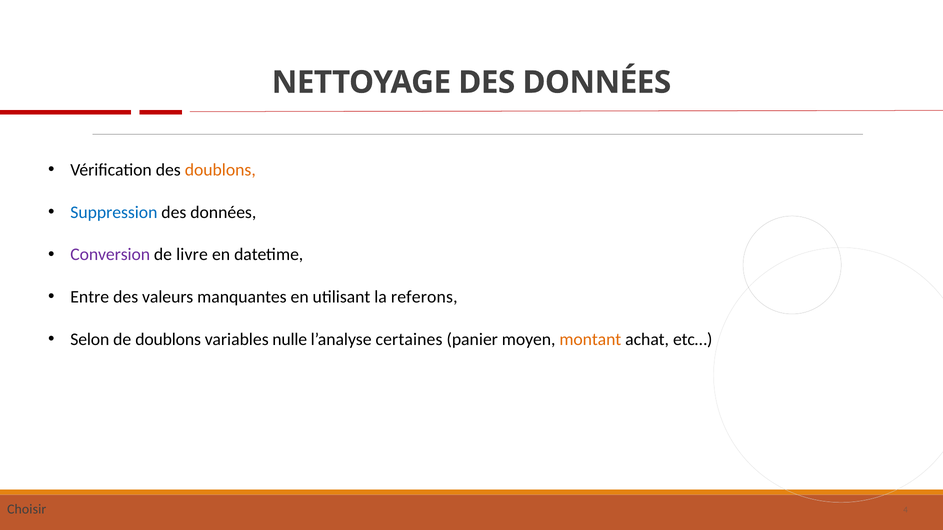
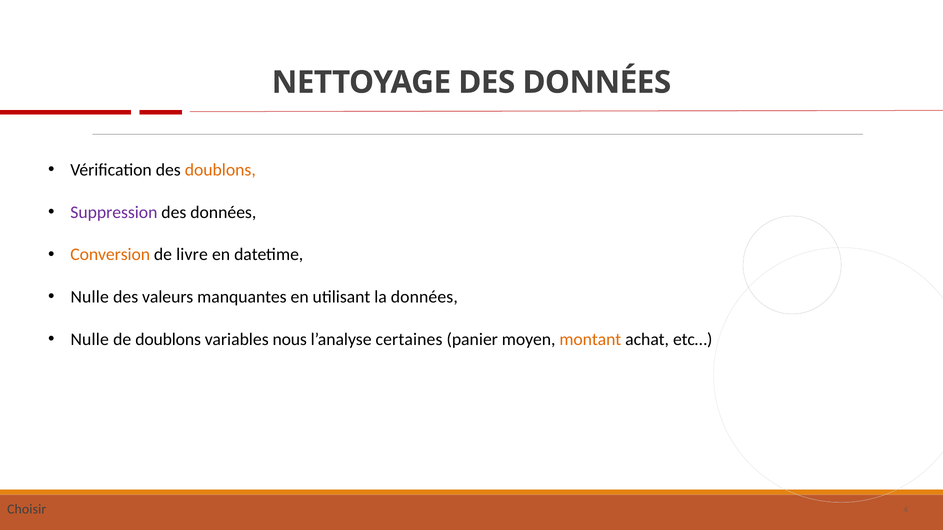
Suppression colour: blue -> purple (114, 212)
Conversion colour: purple -> orange (110, 255)
Entre: Entre -> Nulle (90, 297)
la referons: referons -> données (424, 297)
Selon: Selon -> Nulle (90, 340)
nulle: nulle -> nous (290, 340)
